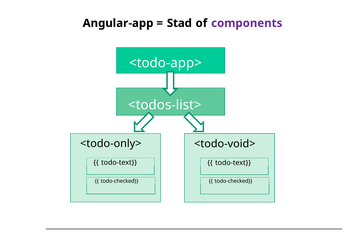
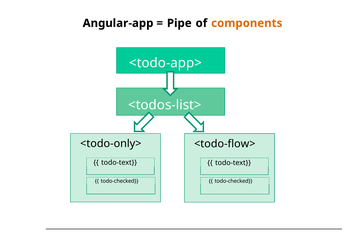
Stad: Stad -> Pipe (179, 23)
components colour: purple -> orange (247, 23)
<todo-void>: <todo-void> -> <todo-flow> (225, 143)
